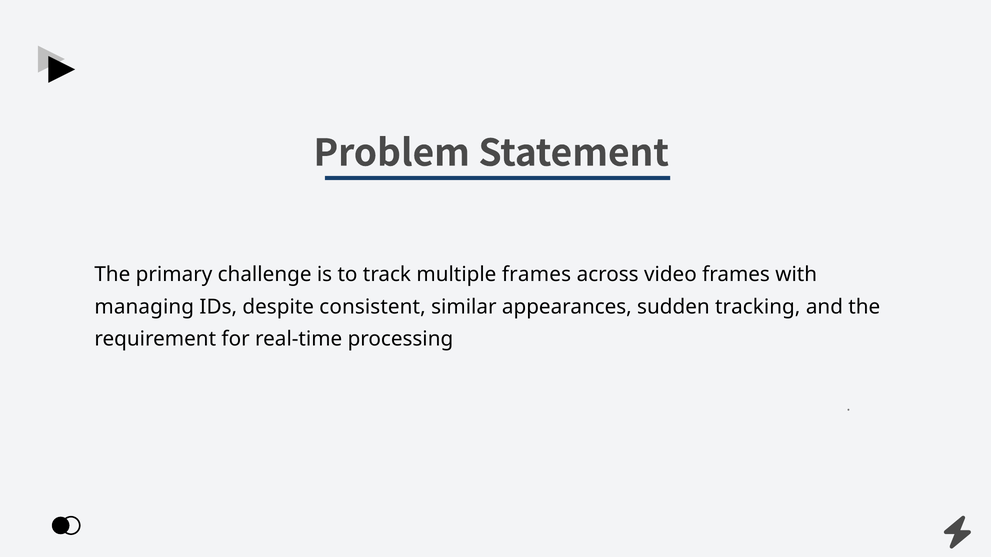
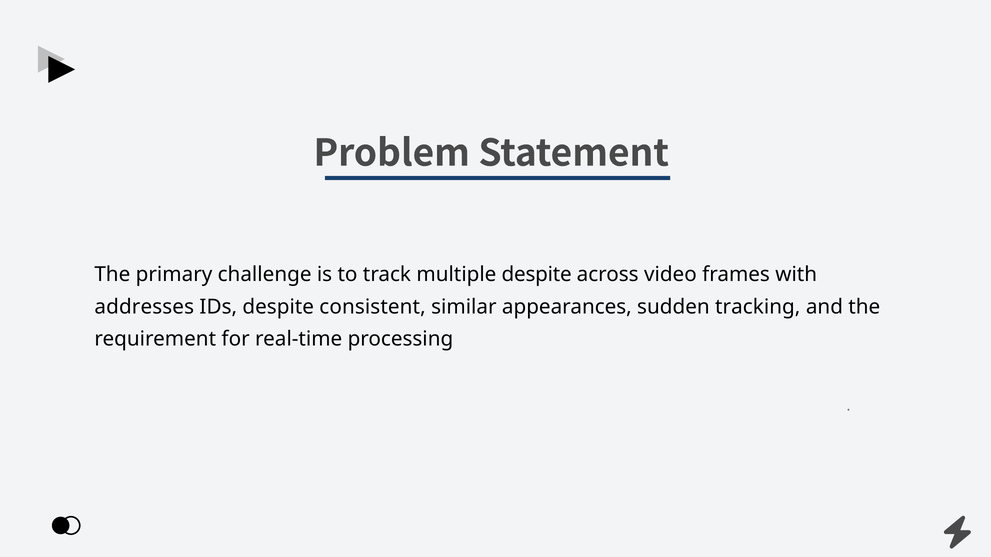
multiple frames: frames -> despite (537, 275)
managing: managing -> addresses (144, 307)
